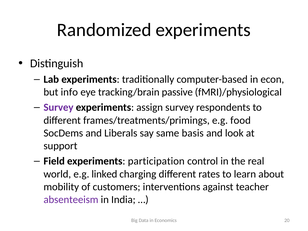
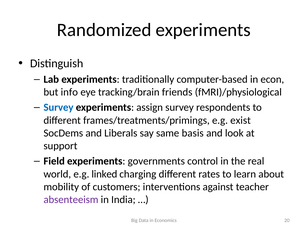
passive: passive -> friends (177, 92)
Survey colour: purple -> blue (58, 107)
food: food -> exist (241, 120)
participation: participation -> governments (156, 161)
